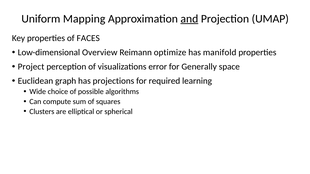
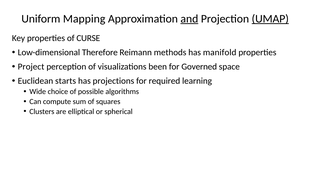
UMAP underline: none -> present (270, 19)
FACES: FACES -> CURSE (88, 38)
Overview: Overview -> Therefore (100, 53)
optimize: optimize -> methods (170, 53)
error: error -> been (158, 67)
Generally: Generally -> Governed (199, 67)
graph: graph -> starts (66, 81)
